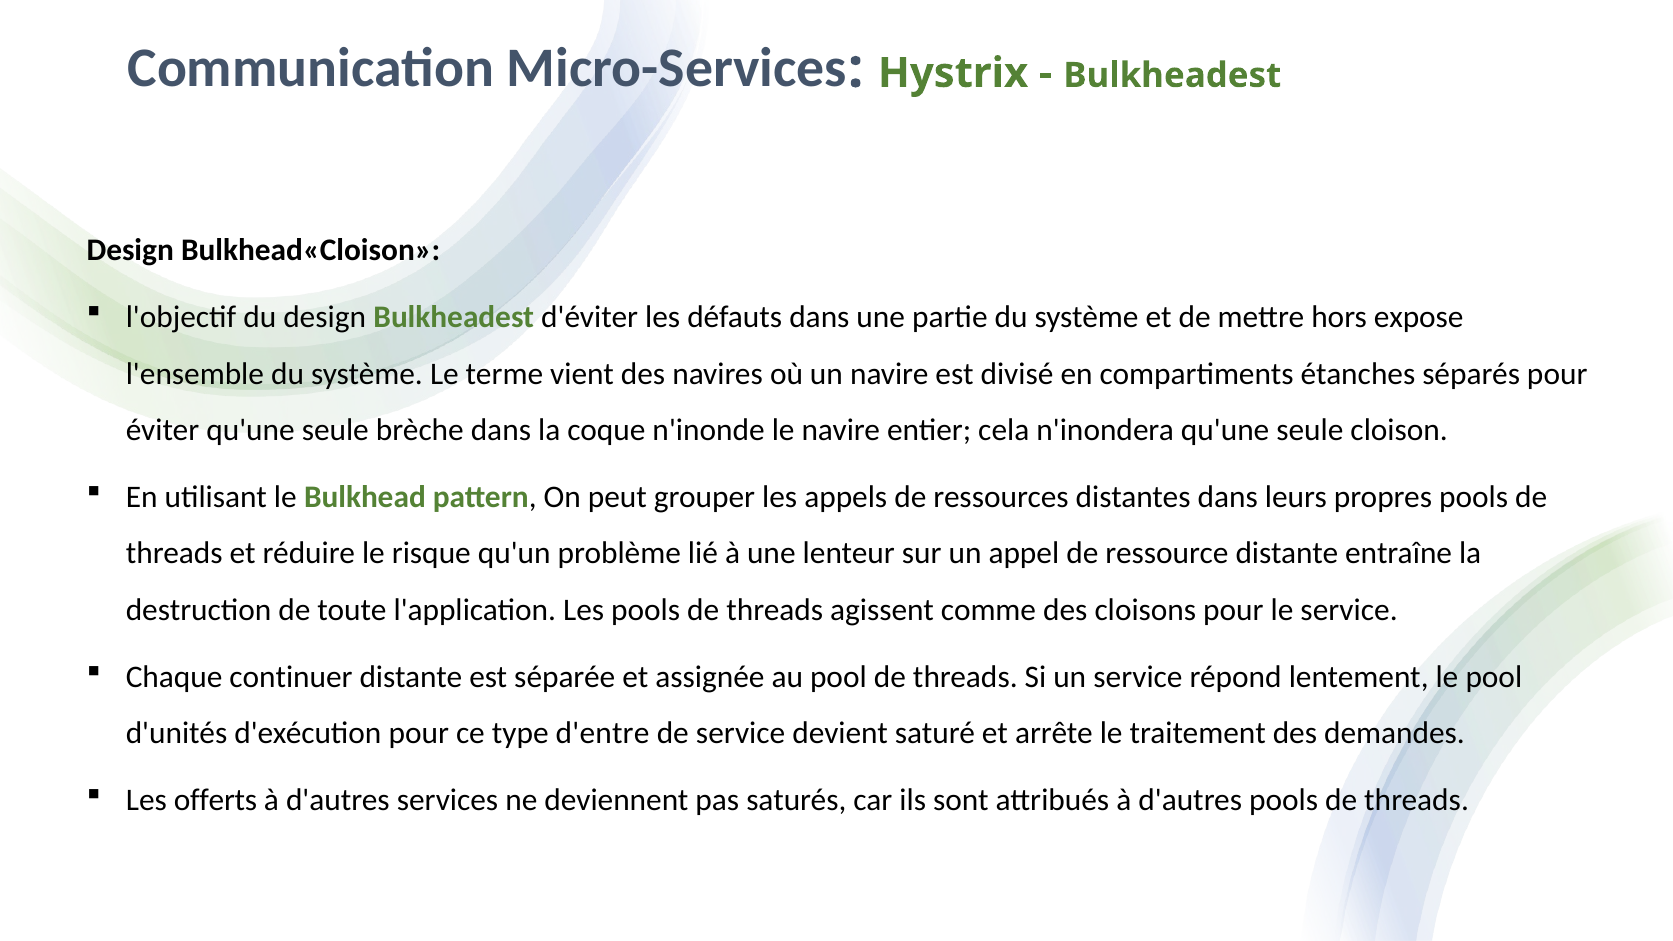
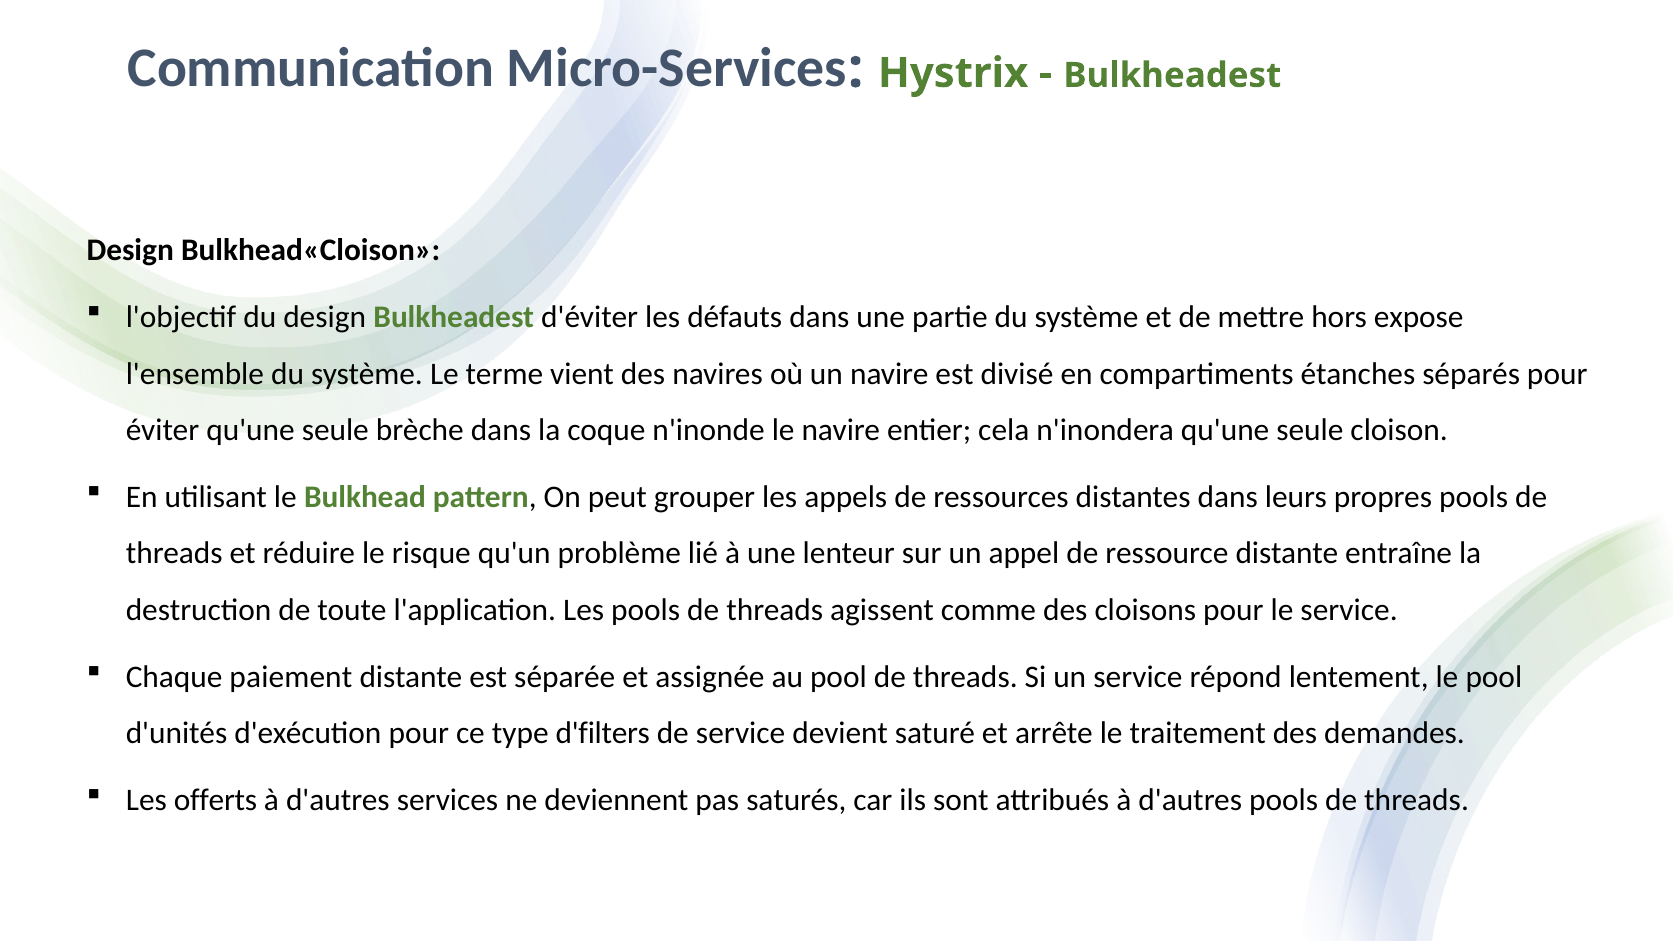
continuer: continuer -> paiement (291, 677)
d'entre: d'entre -> d'filters (603, 733)
